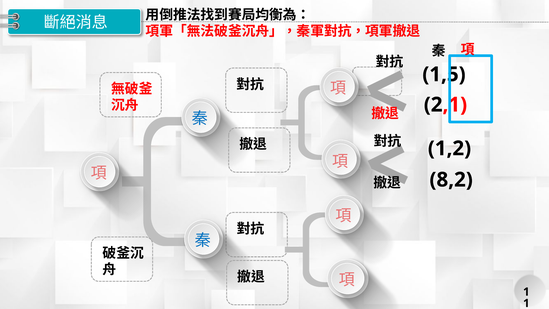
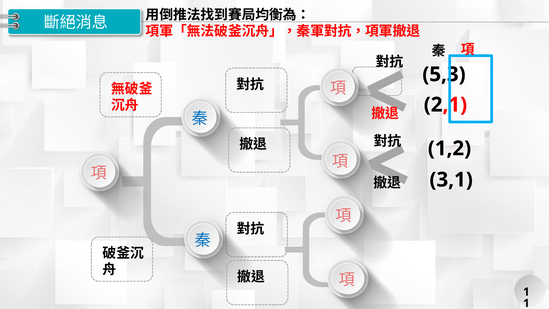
1,5: 1,5 -> 5,3 (444, 74)
8,2: 8,2 -> 3,1 (451, 180)
